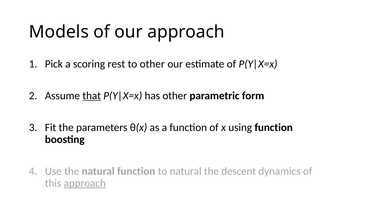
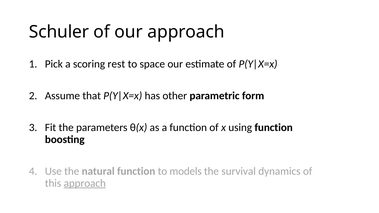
Models: Models -> Schuler (59, 32)
to other: other -> space (152, 64)
that underline: present -> none (92, 96)
to natural: natural -> models (186, 171)
descent: descent -> survival (239, 171)
